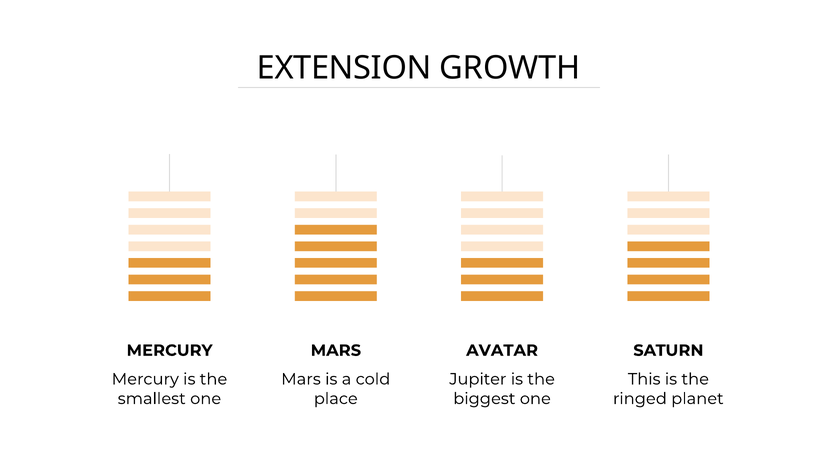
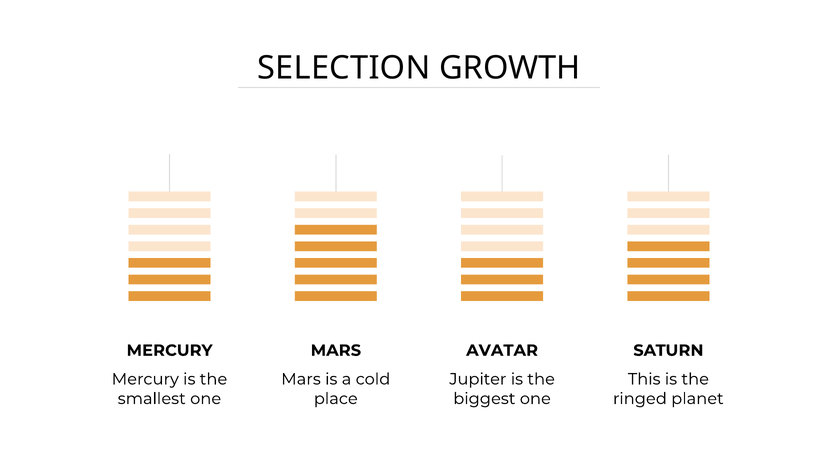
EXTENSION: EXTENSION -> SELECTION (344, 68)
